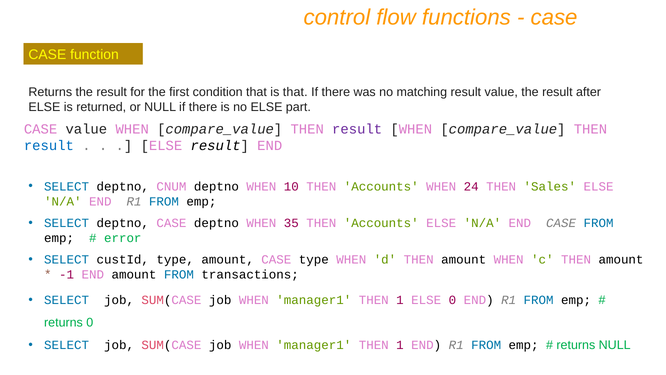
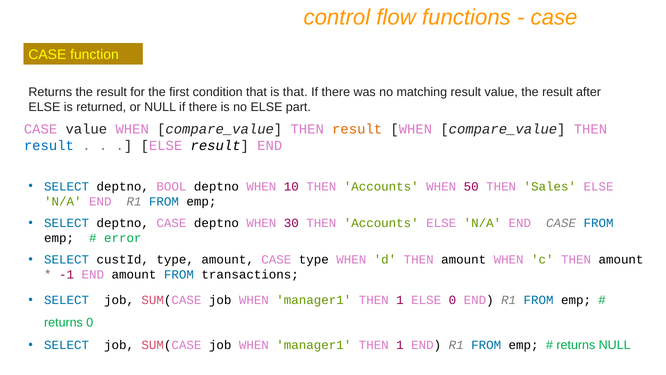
result colour: purple -> orange (357, 129)
CNUM: CNUM -> BOOL (171, 186)
24: 24 -> 50 (471, 186)
35: 35 -> 30 (291, 223)
